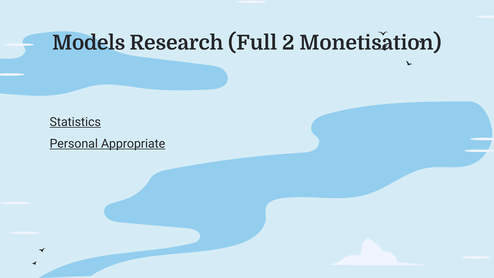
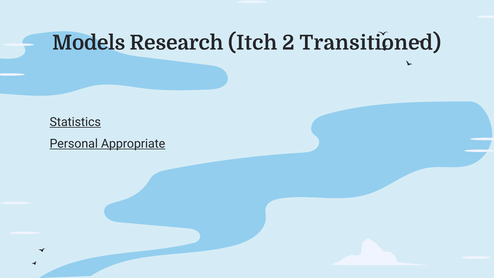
Full: Full -> Itch (253, 43)
Monetisation: Monetisation -> Transitioned (370, 43)
